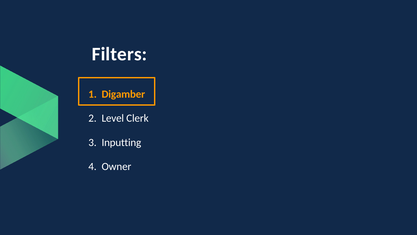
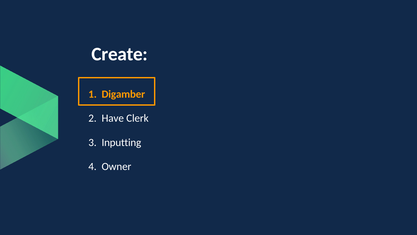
Filters: Filters -> Create (120, 54)
Level: Level -> Have (113, 118)
